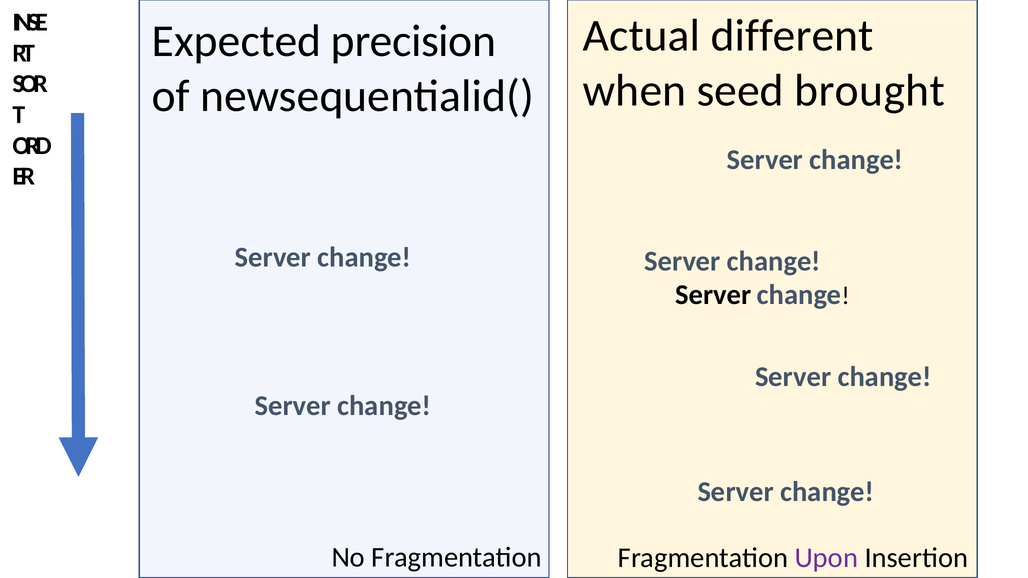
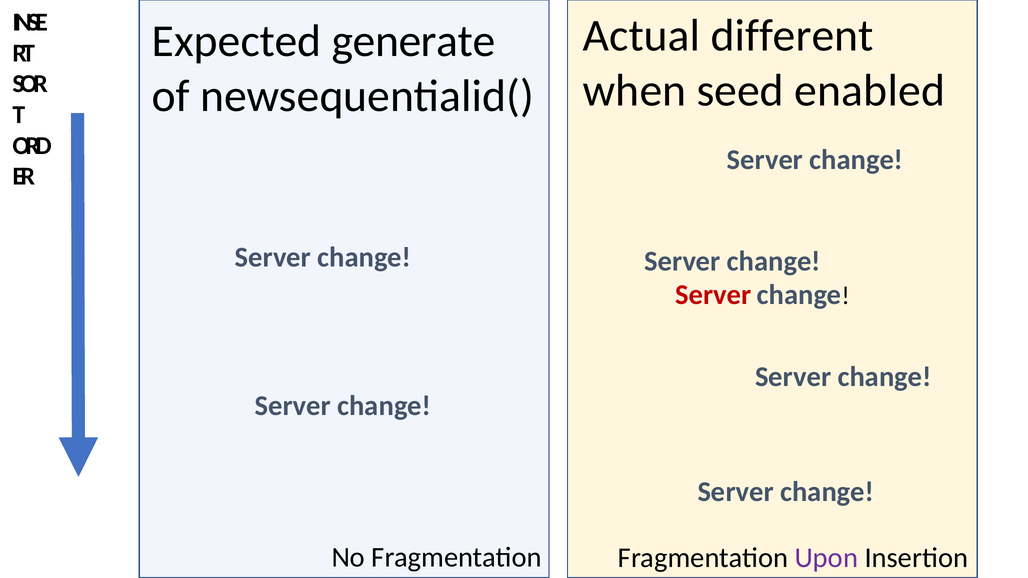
precision: precision -> generate (414, 41)
brought: brought -> enabled (870, 90)
Server colour: black -> red (713, 295)
